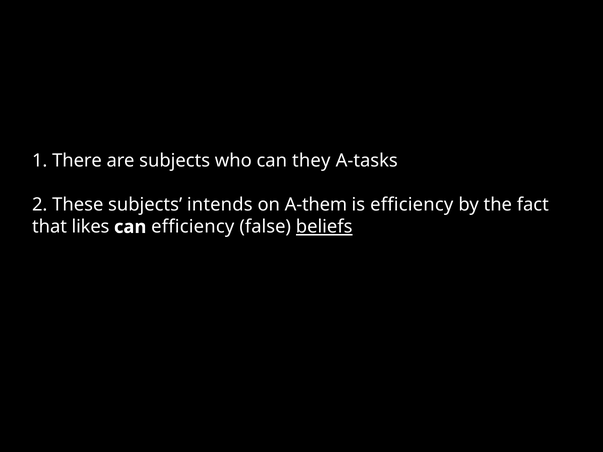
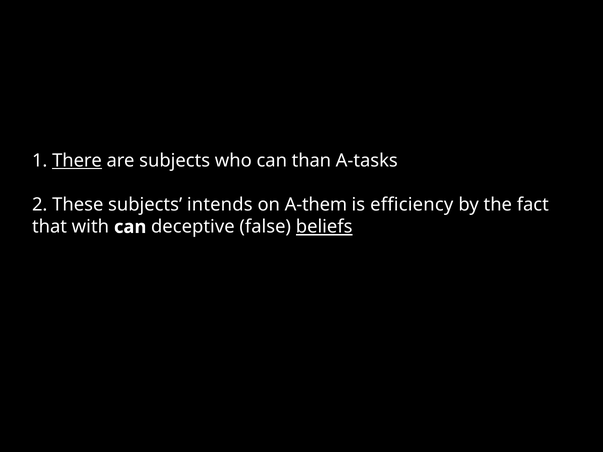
There underline: none -> present (77, 161)
they: they -> than (311, 161)
likes: likes -> with (90, 227)
can efficiency: efficiency -> deceptive (193, 227)
